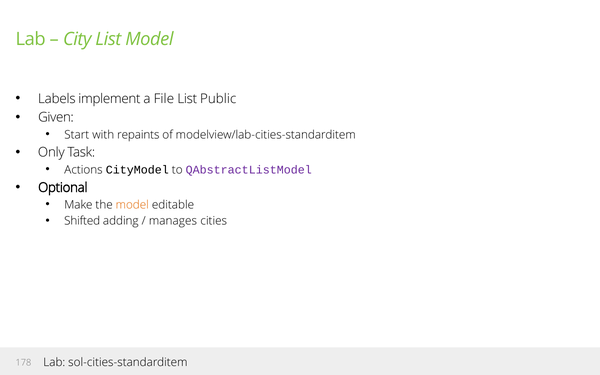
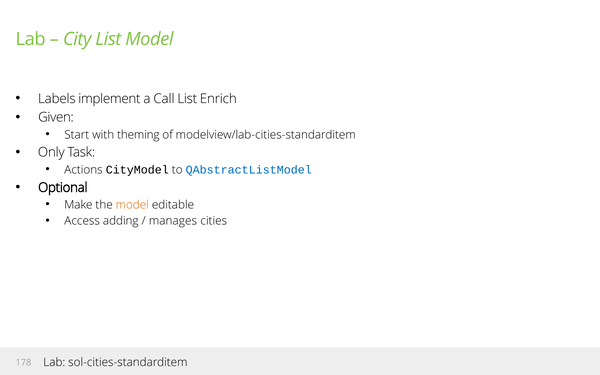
File: File -> Call (164, 99)
Public: Public -> Enrich (218, 99)
repaints: repaints -> theming (138, 135)
QAbstractListModel colour: purple -> blue (249, 170)
Shifted: Shifted -> Access (82, 221)
